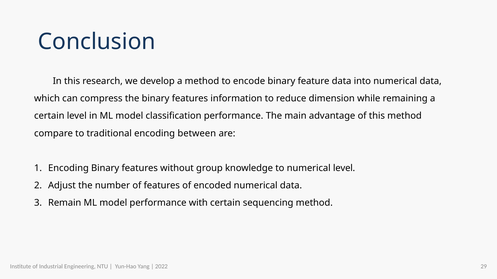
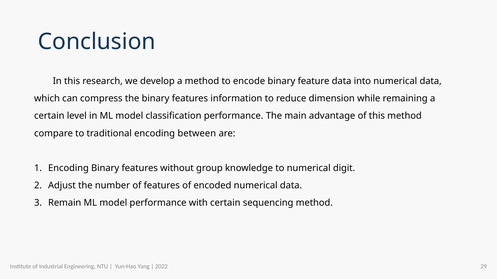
numerical level: level -> digit (344, 168)
